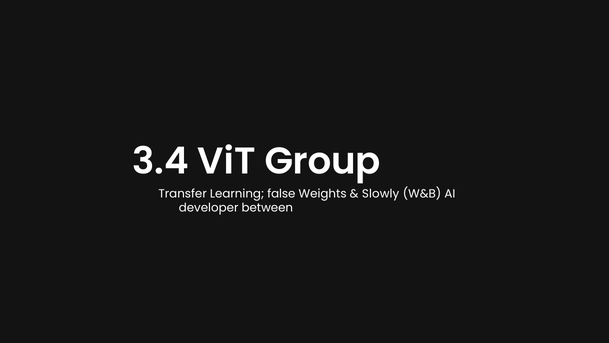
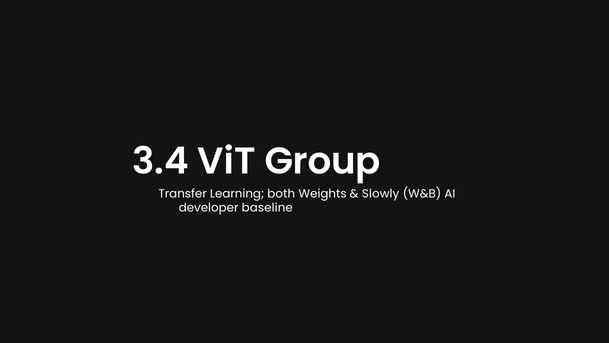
false: false -> both (281, 194)
between: between -> baseline (267, 208)
